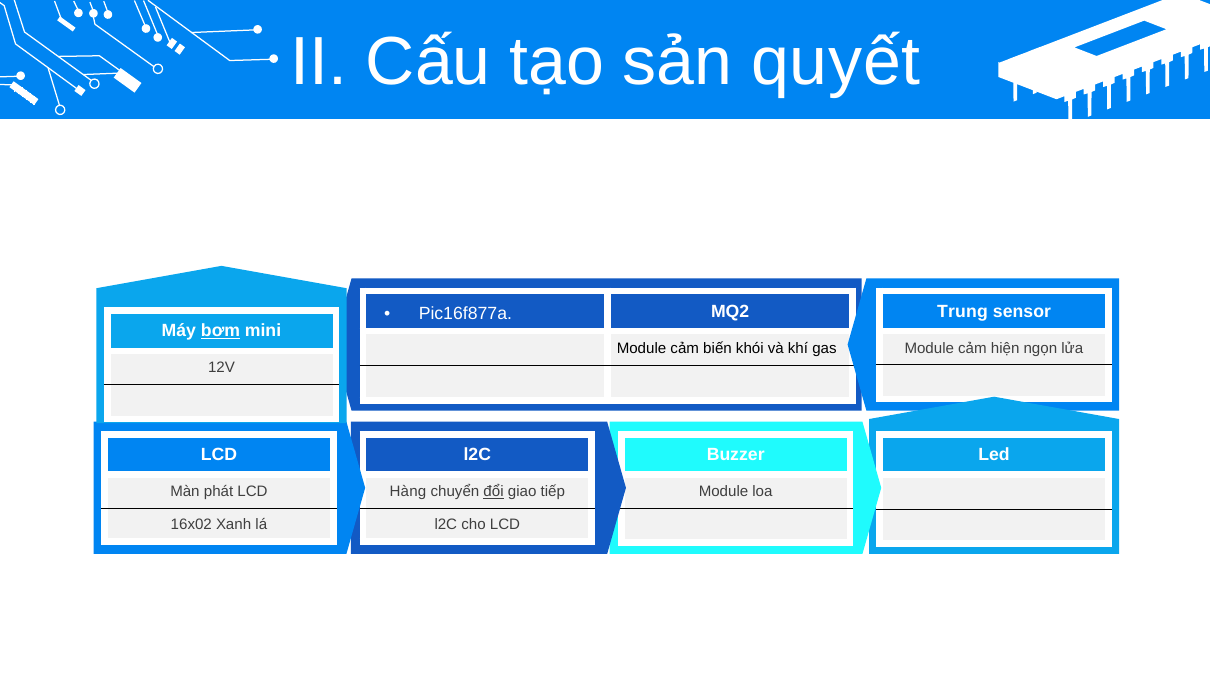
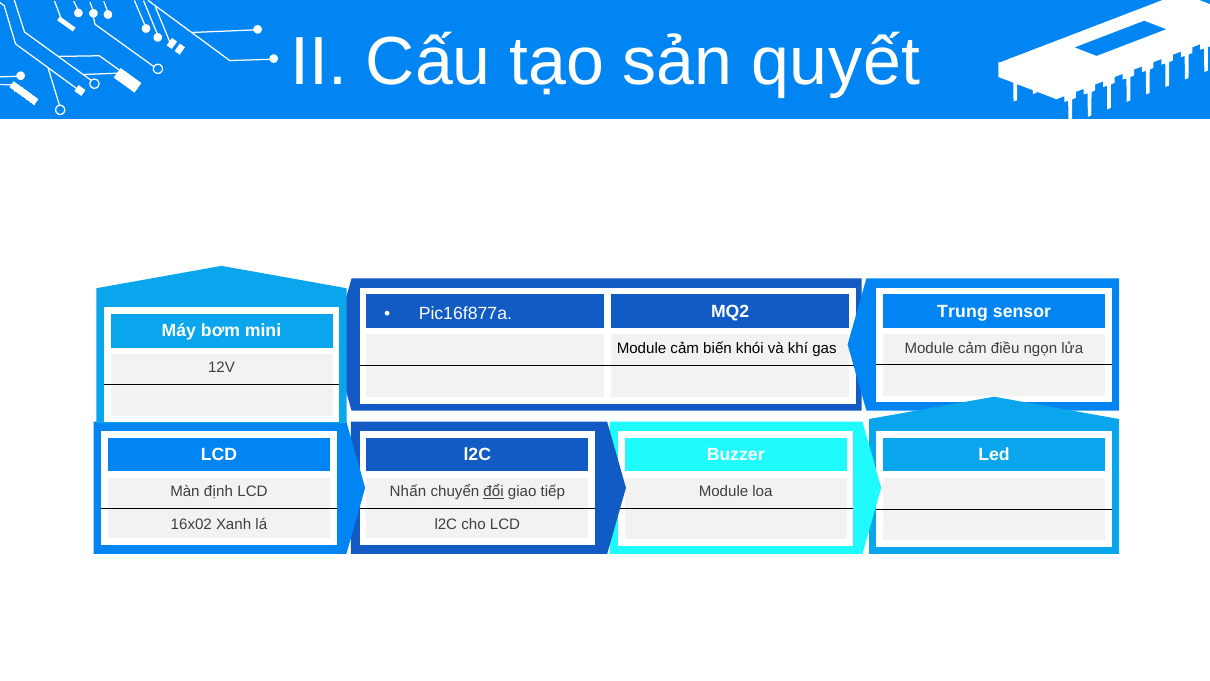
bơm underline: present -> none (220, 331)
hiện: hiện -> điều (1005, 348)
phát: phát -> định (218, 491)
Hàng: Hàng -> Nhấn (408, 491)
